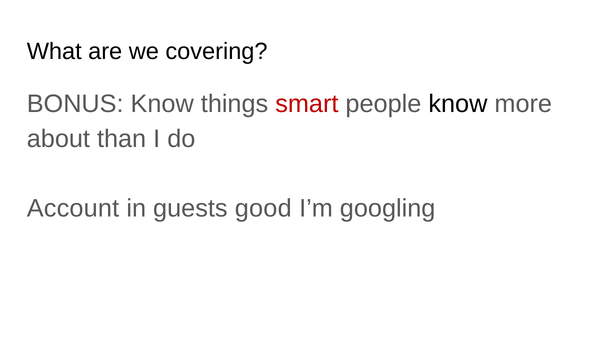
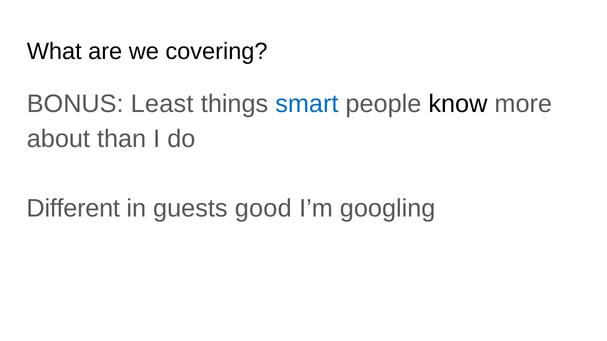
BONUS Know: Know -> Least (162, 104)
smart colour: red -> blue (307, 104)
Account: Account -> Different (73, 209)
